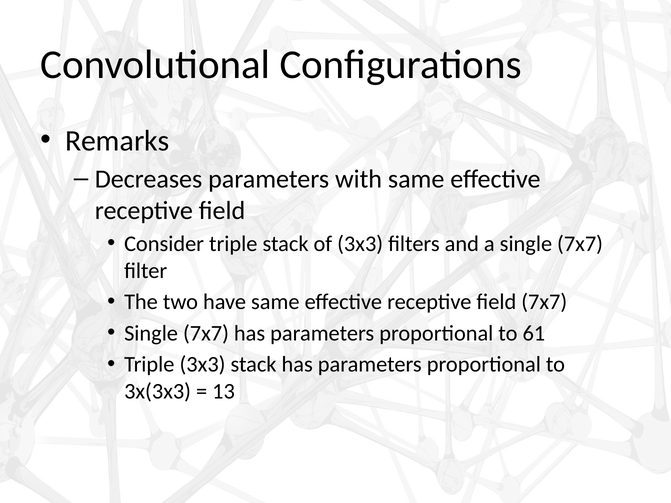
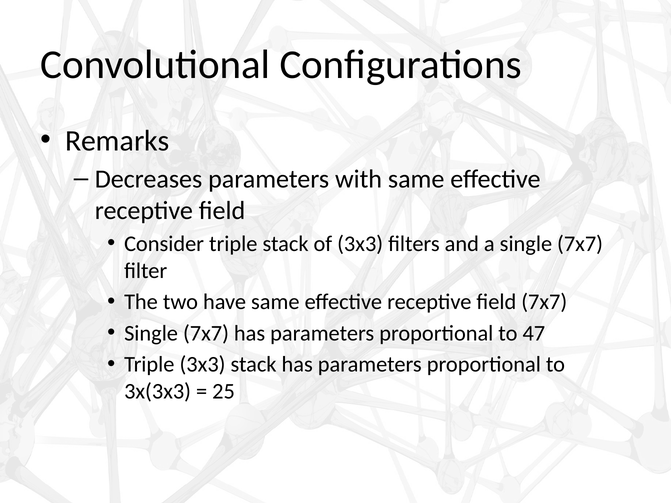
61: 61 -> 47 (534, 333)
13: 13 -> 25 (224, 392)
